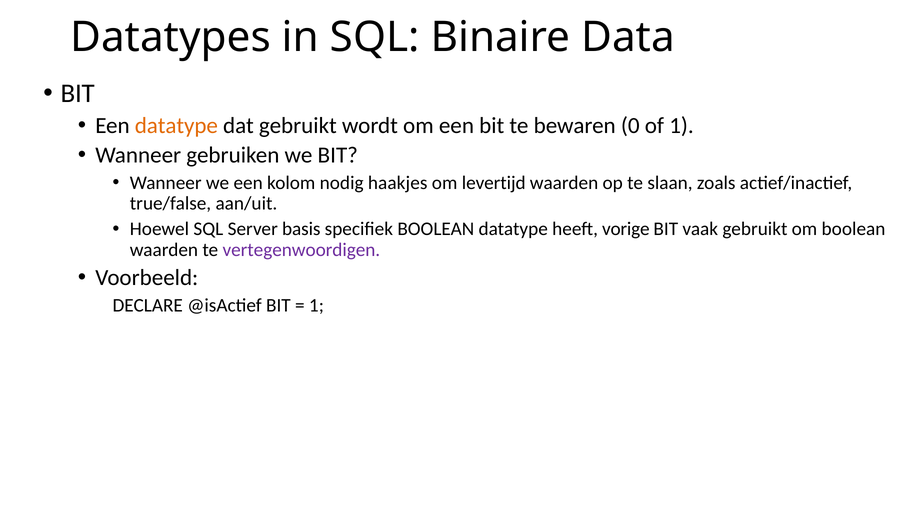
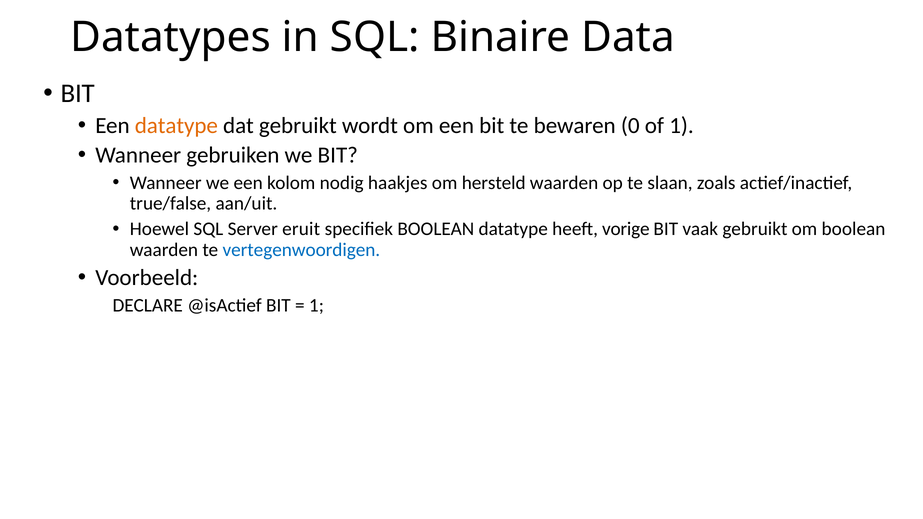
levertijd: levertijd -> hersteld (494, 183)
basis: basis -> eruit (301, 229)
vertegenwoordigen colour: purple -> blue (301, 250)
